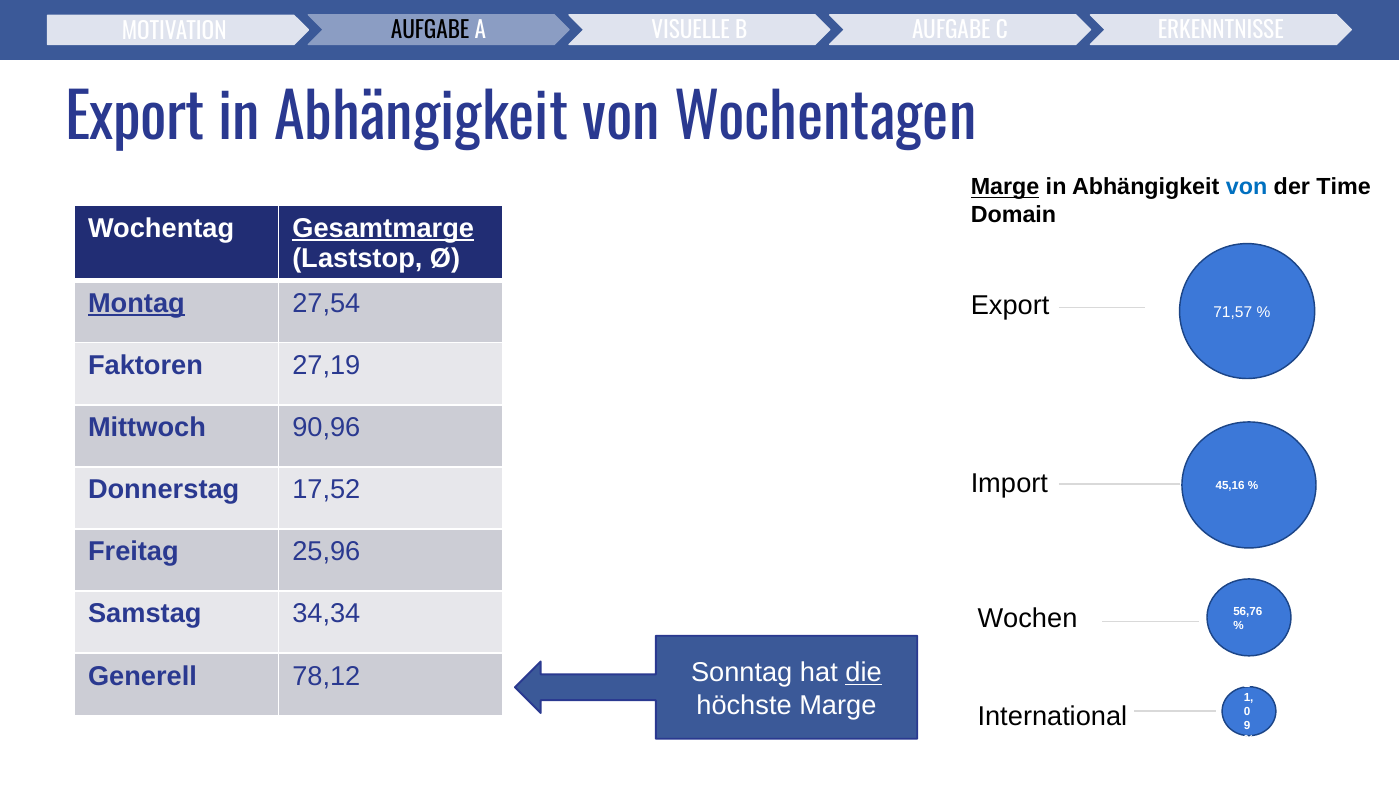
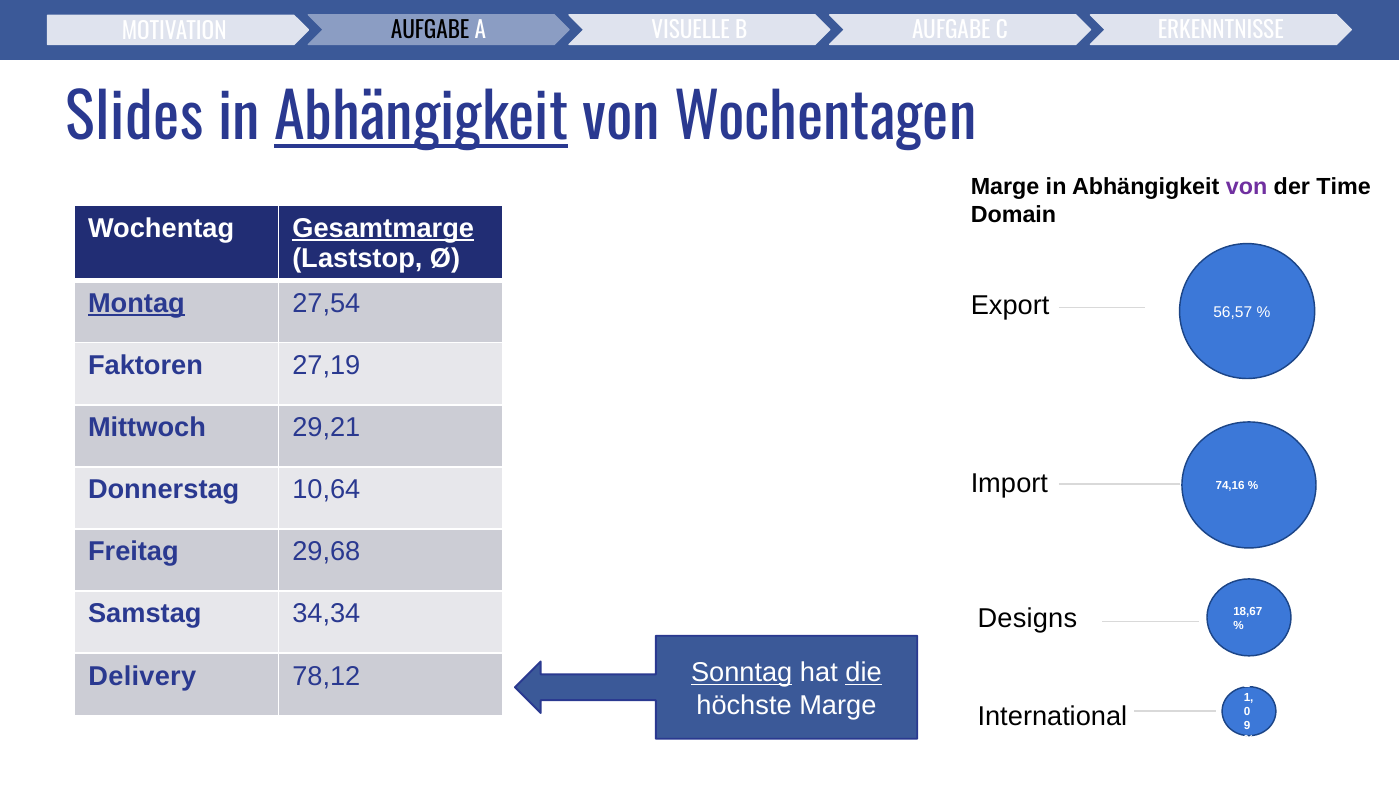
Export: Export -> Slides (134, 119)
Abhängigkeit underline: none -> present (421, 119)
Marge underline: present -> none (1005, 187)
von colour: blue -> purple (1247, 187)
71,57: 71,57 -> 56,57 (1233, 312)
90,96: 90,96 -> 29,21 (326, 428)
17,52: 17,52 -> 10,64 (326, 490)
45,16: 45,16 -> 74,16 (1230, 486)
25,96: 25,96 -> 29,68 (326, 552)
56,76: 56,76 -> 18,67 (1248, 611)
Wochen: Wochen -> Designs (1027, 619)
Generell: Generell -> Delivery (142, 676)
Sonntag underline: none -> present (742, 673)
